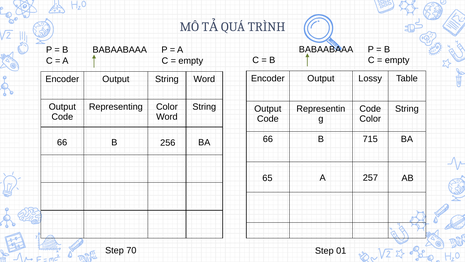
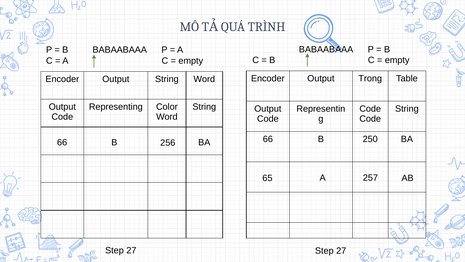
Lossy: Lossy -> Trong (370, 78)
Color: Color -> Code (370, 119)
715: 715 -> 250 (370, 139)
70: 70 -> 27 (131, 250)
01: 01 -> 27 (341, 250)
